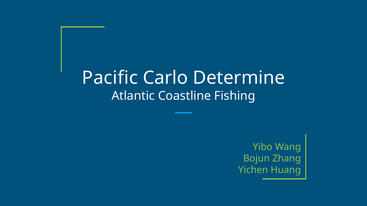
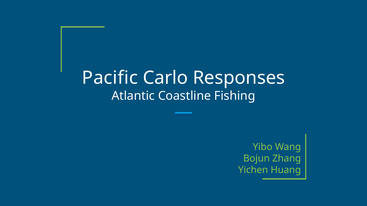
Determine: Determine -> Responses (239, 78)
